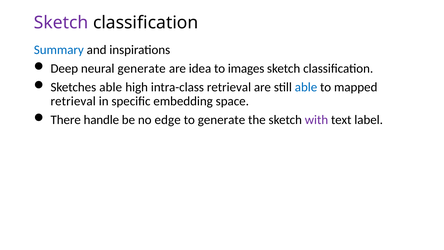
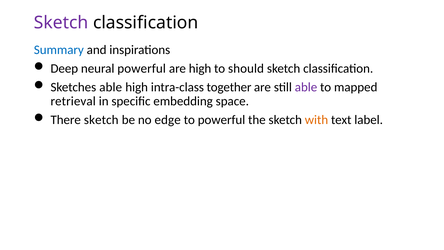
neural generate: generate -> powerful (142, 69)
are idea: idea -> high (200, 69)
images: images -> should (246, 69)
intra-class retrieval: retrieval -> together (229, 87)
able colour: blue -> purple (306, 87)
There handle: handle -> sketch (101, 120)
to generate: generate -> powerful (221, 120)
with colour: purple -> orange (316, 120)
